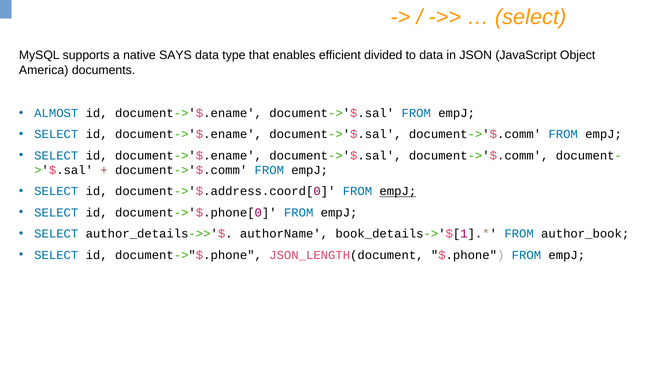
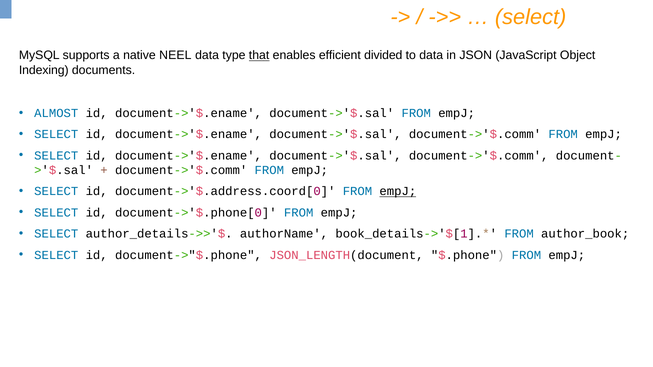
SAYS: SAYS -> NEEL (175, 55)
that underline: none -> present (259, 55)
America: America -> Indexing (44, 70)
